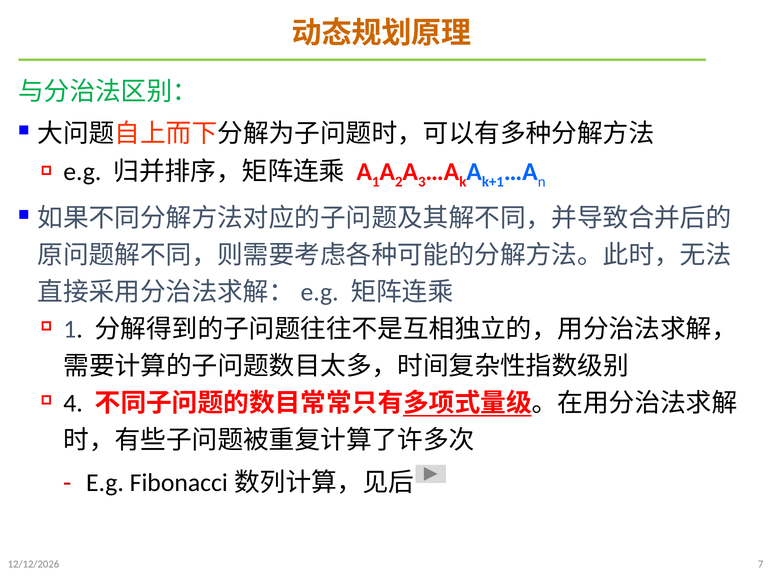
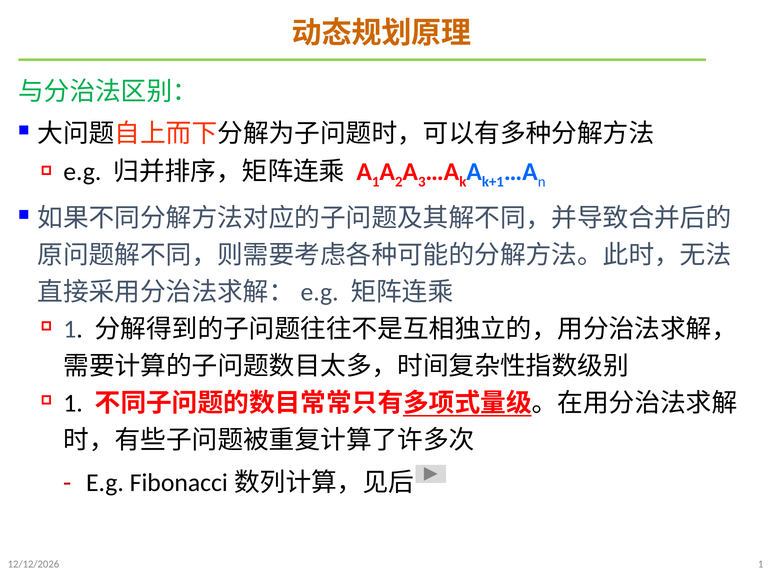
4: 4 -> 1 (73, 403)
7: 7 -> 1 (761, 565)
